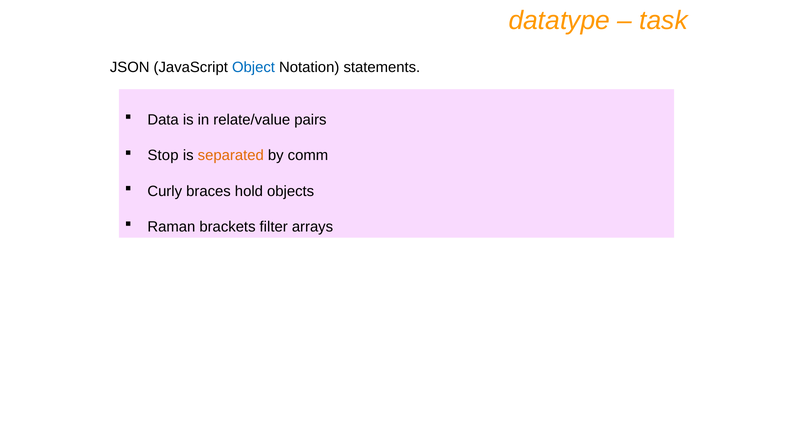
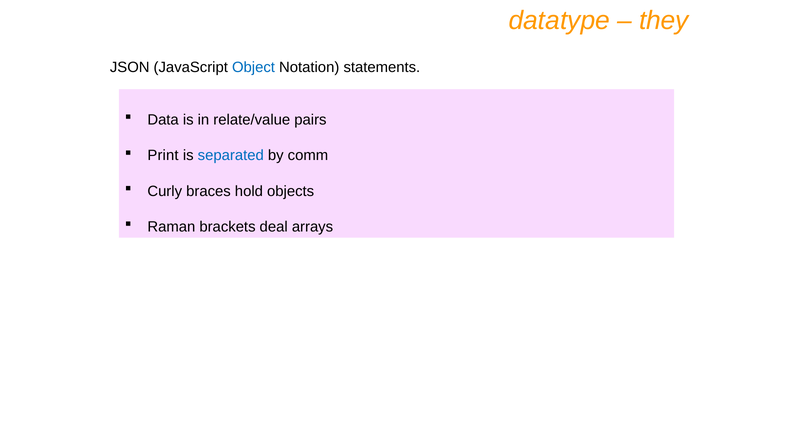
task: task -> they (664, 21)
Stop: Stop -> Print (163, 156)
separated colour: orange -> blue (231, 156)
filter: filter -> deal (274, 227)
